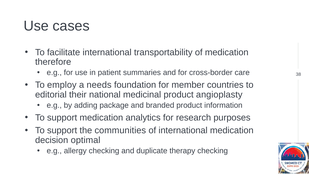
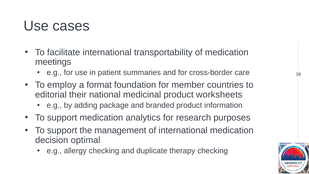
therefore: therefore -> meetings (53, 62)
needs: needs -> format (99, 85)
angioplasty: angioplasty -> worksheets (219, 95)
communities: communities -> management (120, 130)
